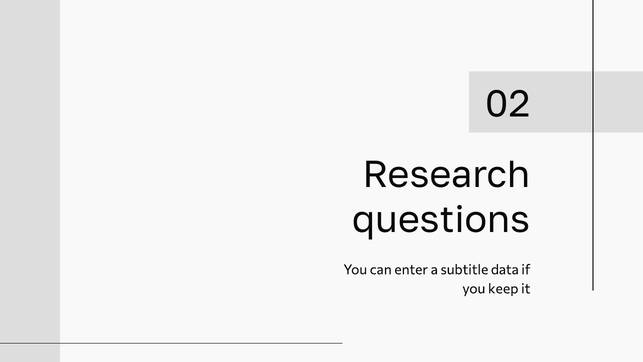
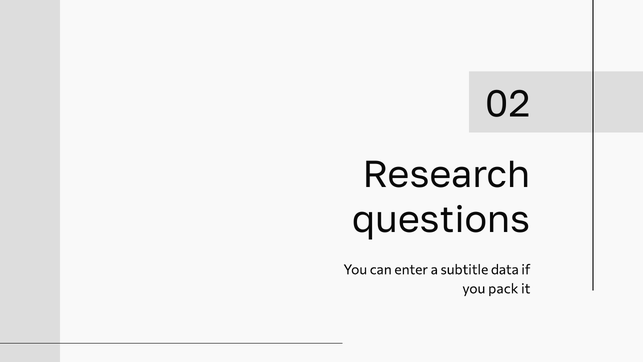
keep: keep -> pack (503, 289)
